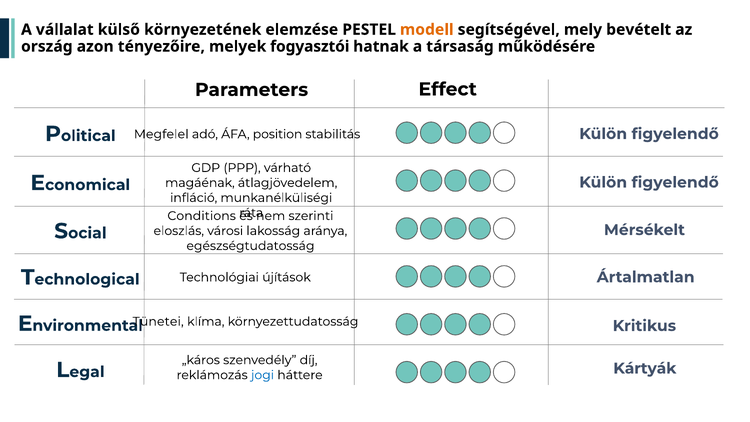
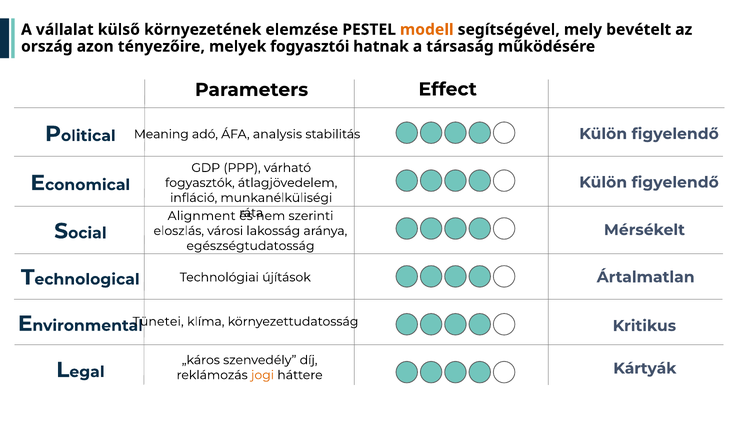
Megfelel: Megfelel -> Meaning (161, 134)
position: position -> analysis (277, 134)
magáénak: magáénak -> fogyasztók (200, 183)
Conditions: Conditions -> Alignment (202, 216)
jogi colour: blue -> orange (263, 375)
